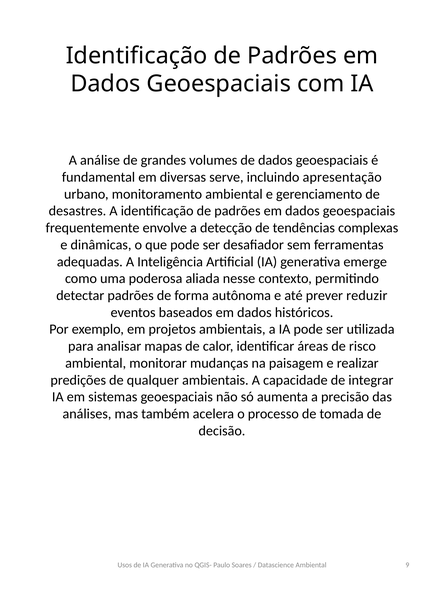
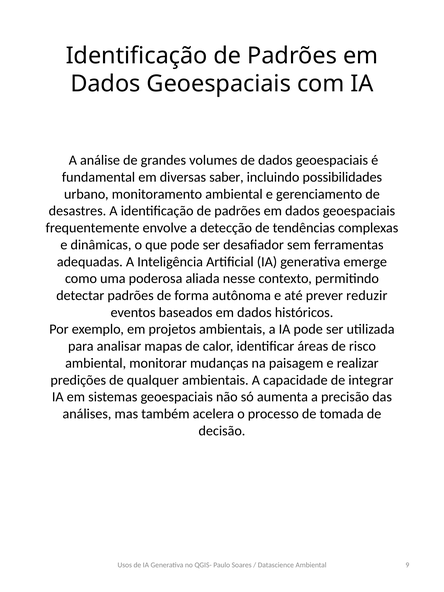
serve: serve -> saber (226, 177)
apresentação: apresentação -> possibilidades (342, 177)
